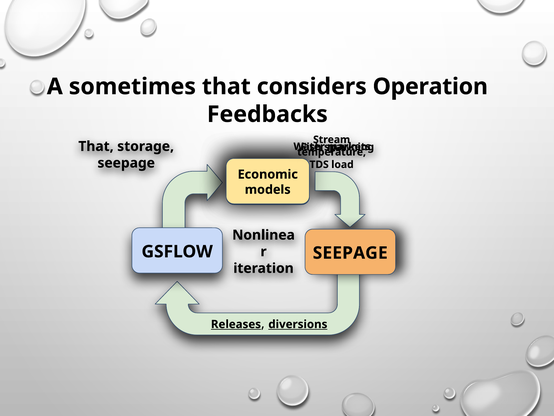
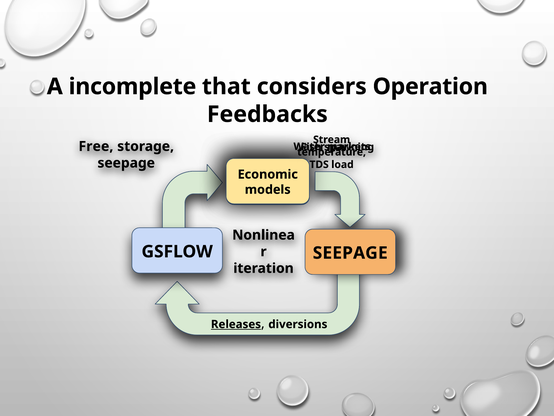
sometimes: sometimes -> incomplete (132, 86)
That: That -> Free (96, 146)
diversions underline: present -> none (298, 324)
